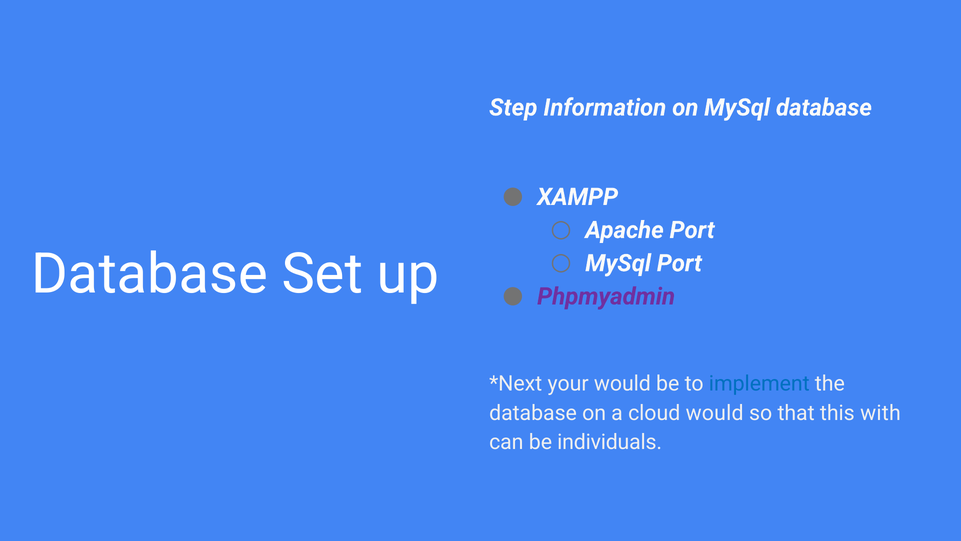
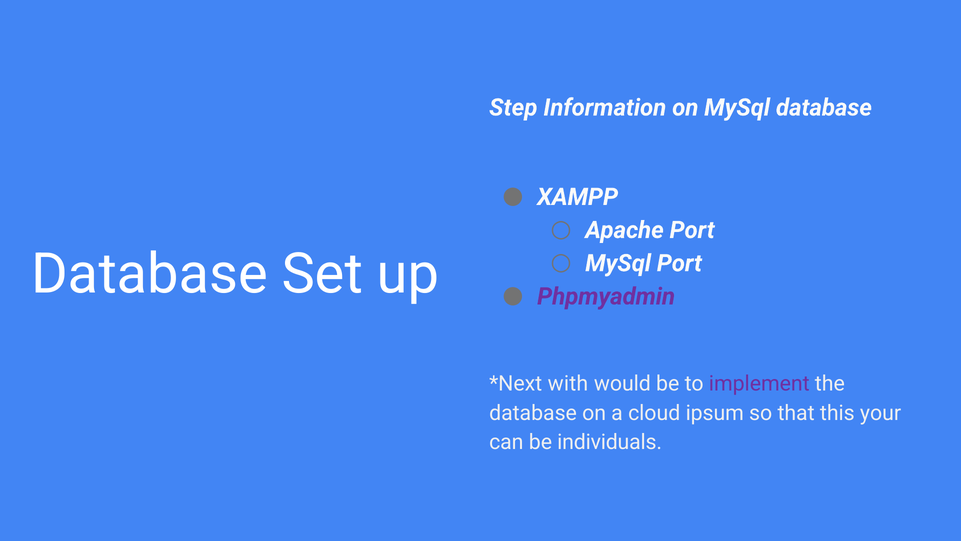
your: your -> with (568, 383)
implement colour: blue -> purple (759, 383)
cloud would: would -> ipsum (715, 413)
with: with -> your (881, 413)
